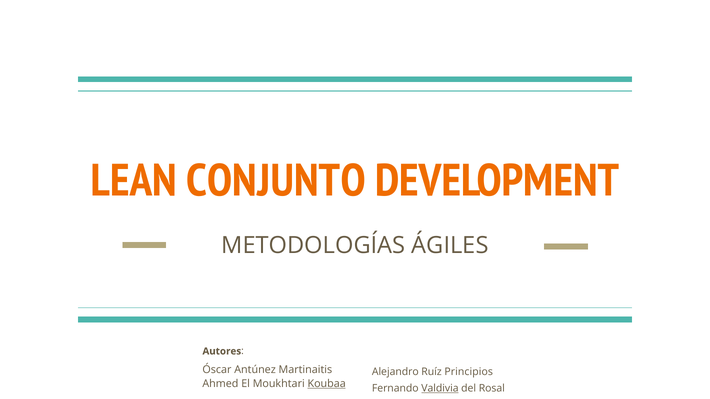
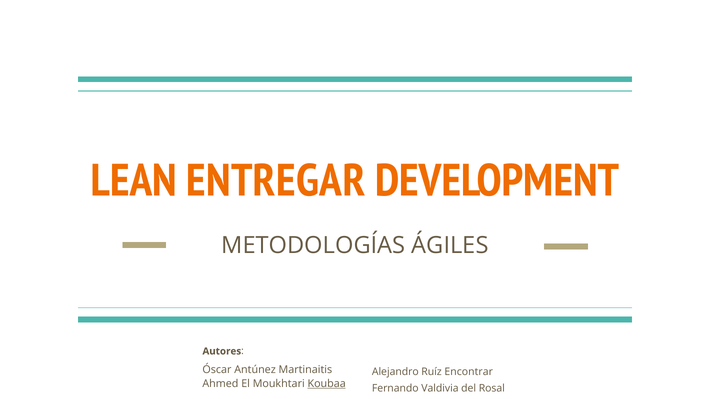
CONJUNTO: CONJUNTO -> ENTREGAR (276, 181)
Principios: Principios -> Encontrar (469, 372)
Valdivia underline: present -> none (440, 389)
